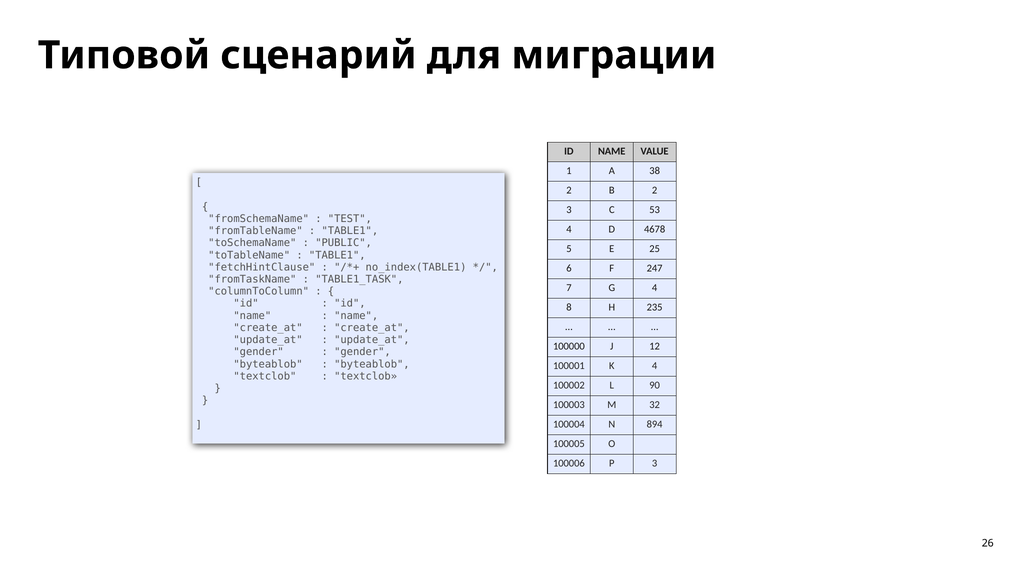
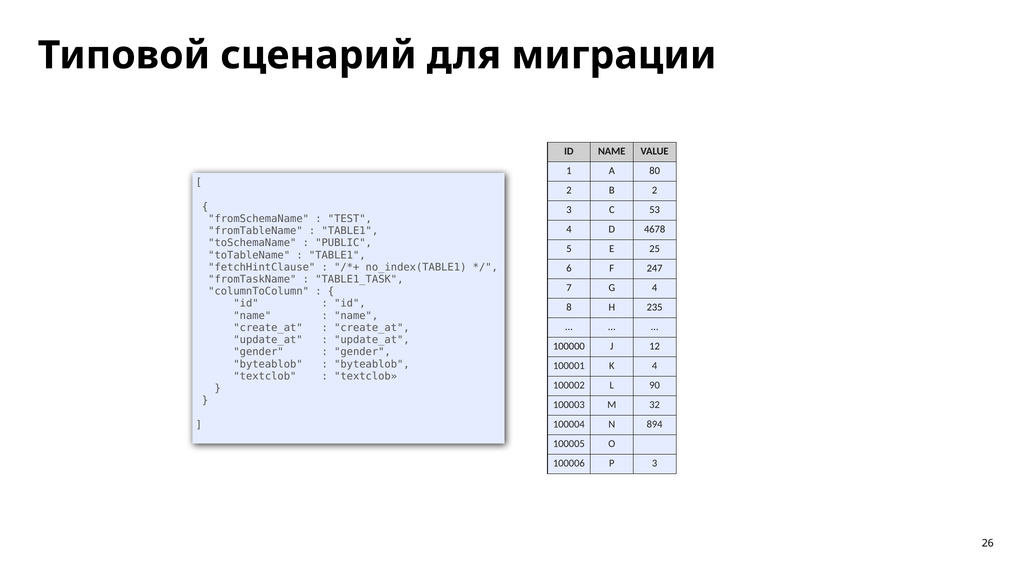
38: 38 -> 80 (655, 171)
